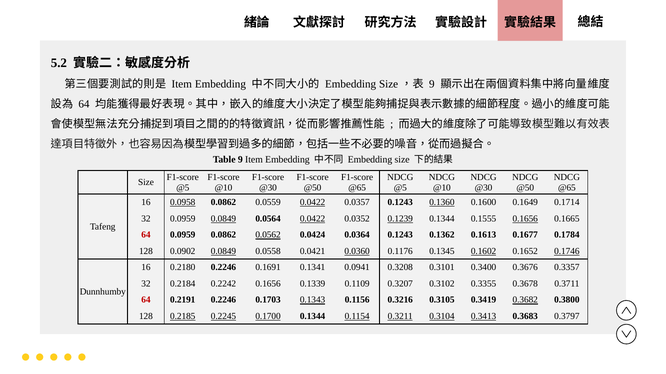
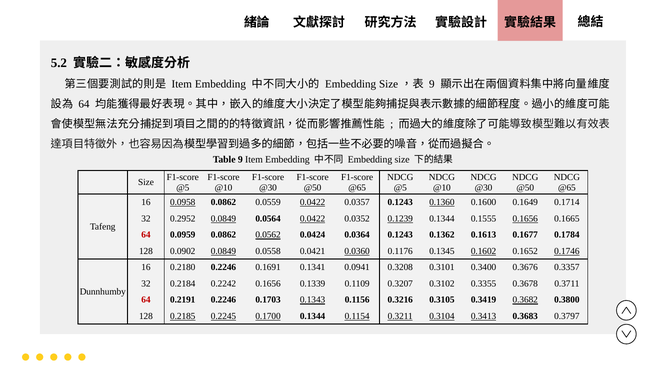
32 0.0959: 0.0959 -> 0.2952 (183, 219)
